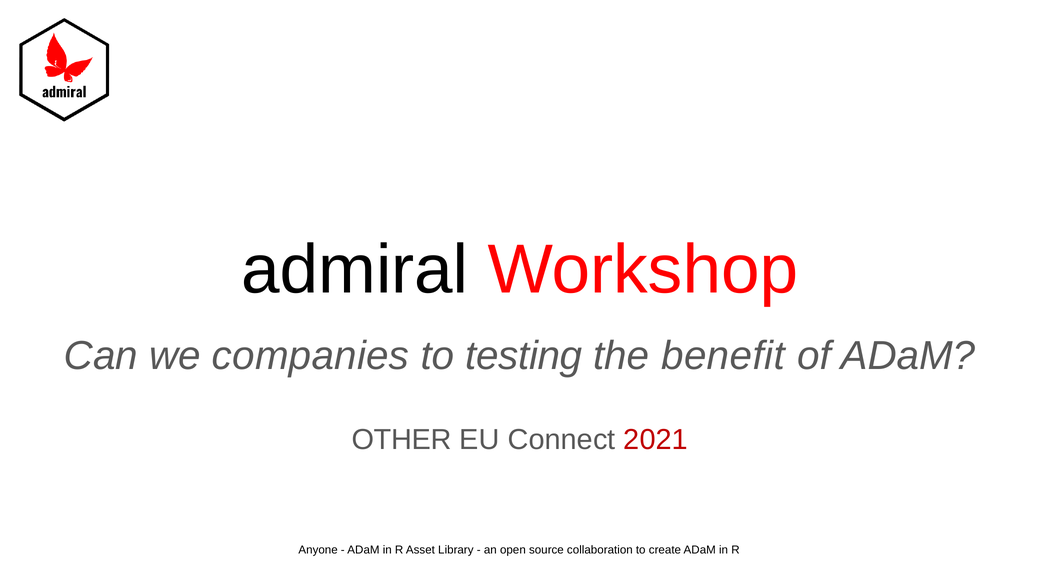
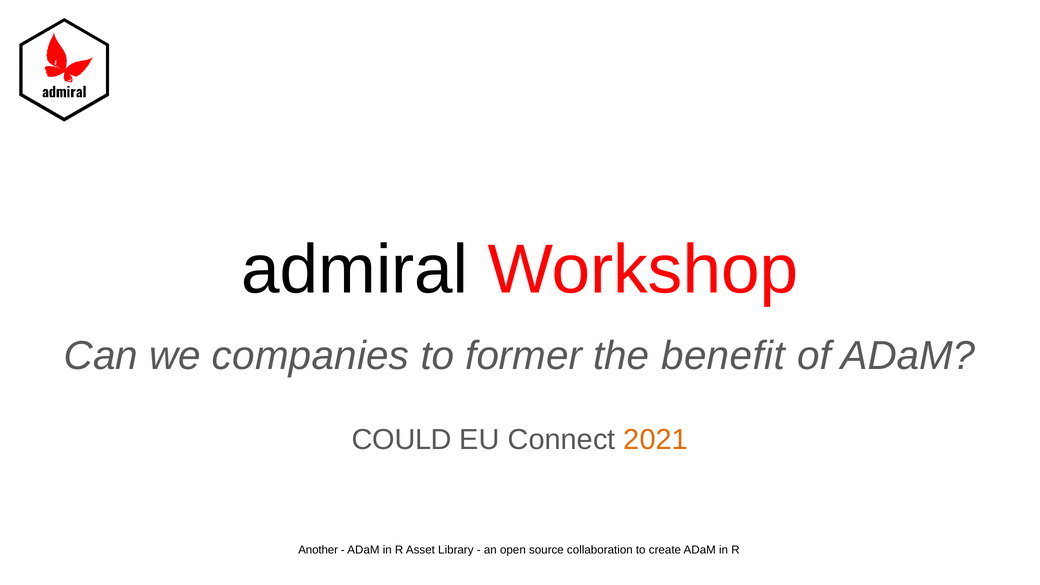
testing: testing -> former (524, 356)
OTHER: OTHER -> COULD (402, 440)
2021 colour: red -> orange (656, 440)
Anyone: Anyone -> Another (318, 550)
